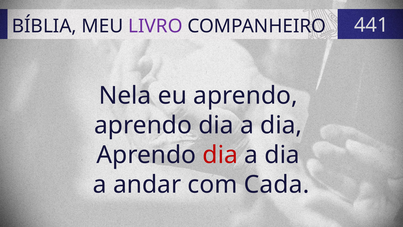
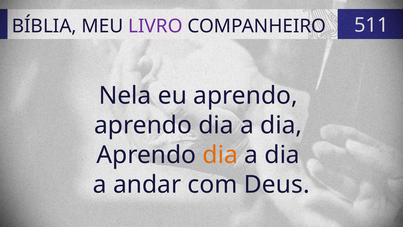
441: 441 -> 511 (371, 25)
dia colour: red -> orange (220, 155)
Cada: Cada -> Deus (277, 184)
